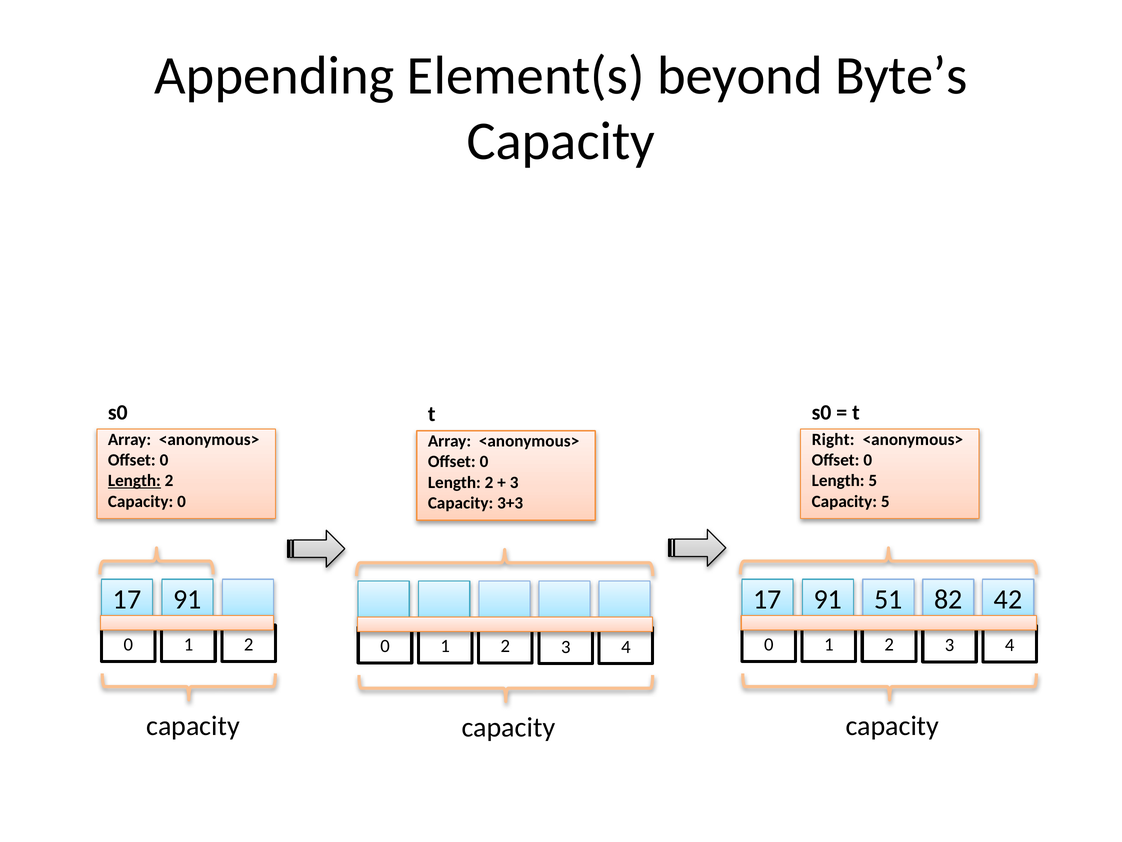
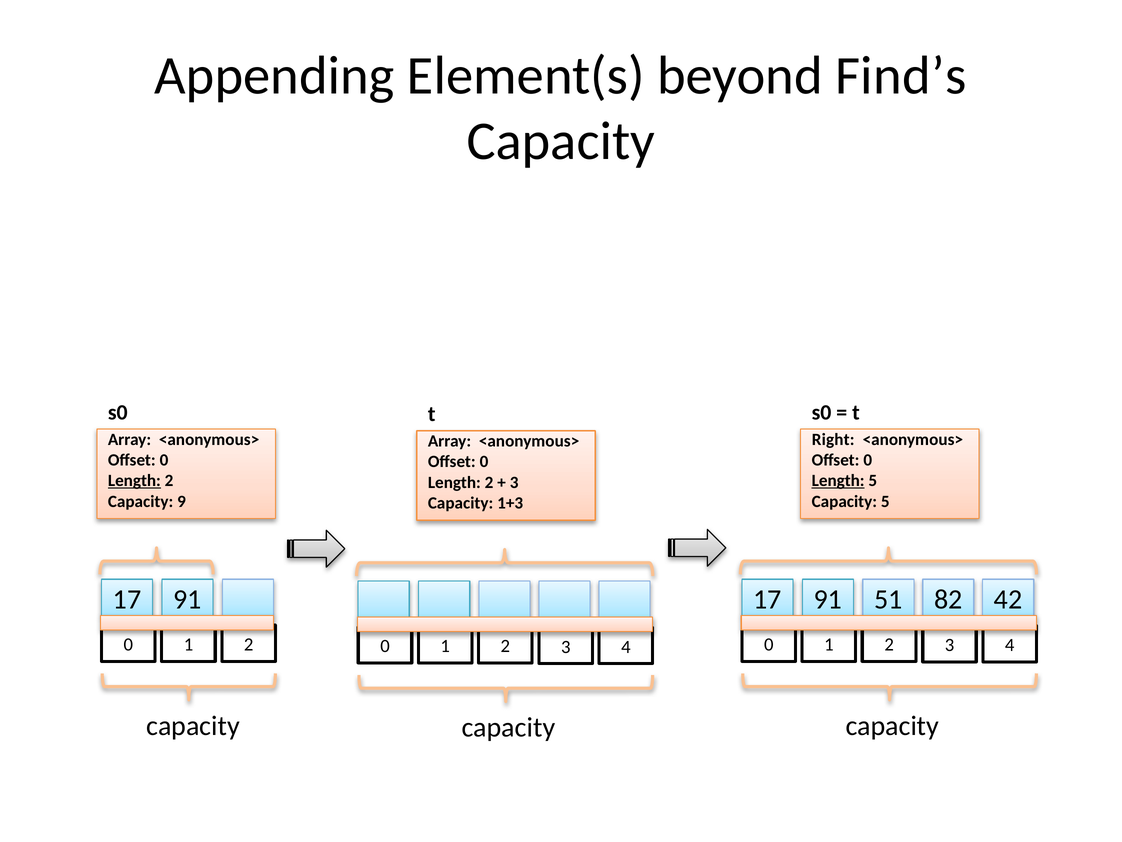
Byte’s: Byte’s -> Find’s (901, 76)
Length underline: none -> present (838, 480)
Capacity 0: 0 -> 9 (182, 501)
3+3: 3+3 -> 1+3 (510, 503)
